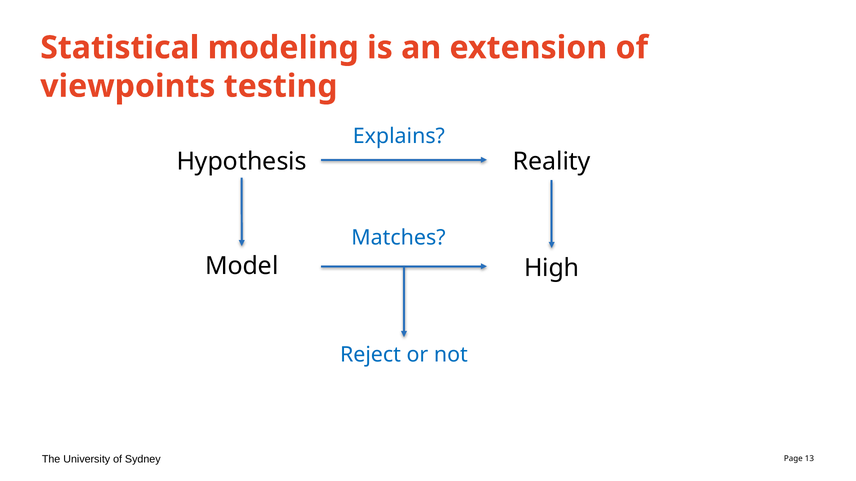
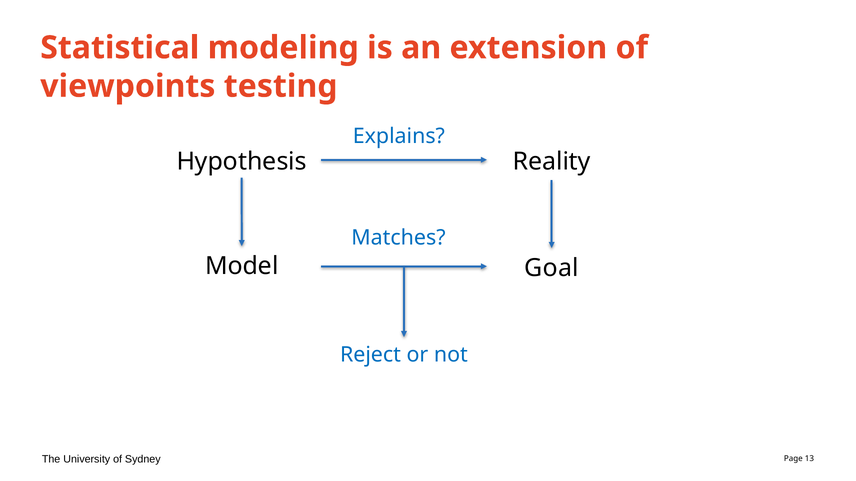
High: High -> Goal (552, 268)
